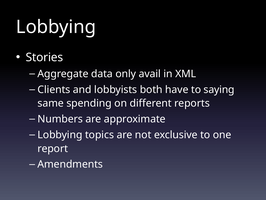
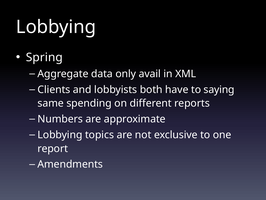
Stories: Stories -> Spring (44, 57)
